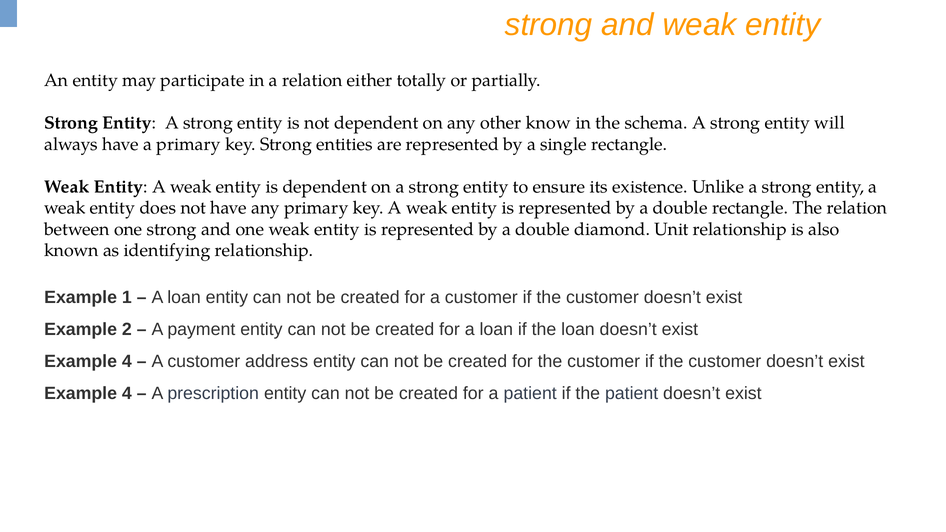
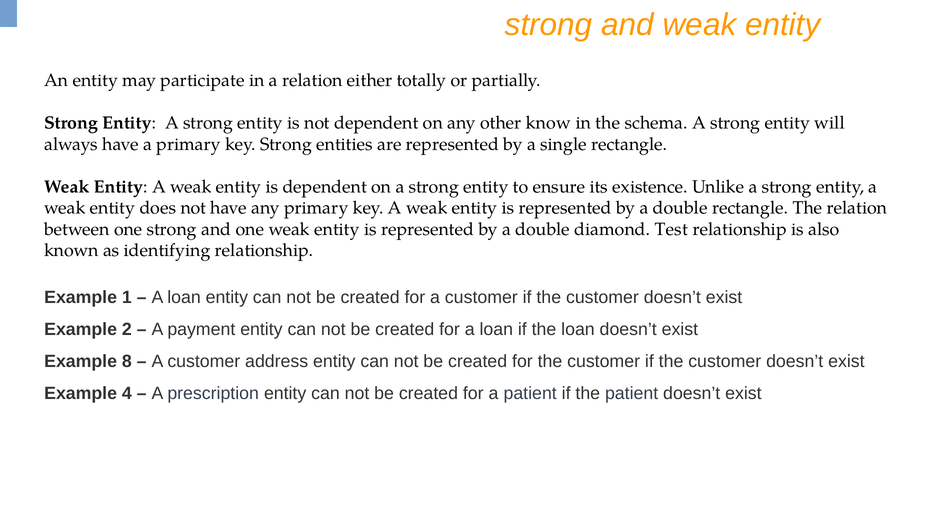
Unit: Unit -> Test (671, 229)
4: 4 -> 8 (127, 361)
